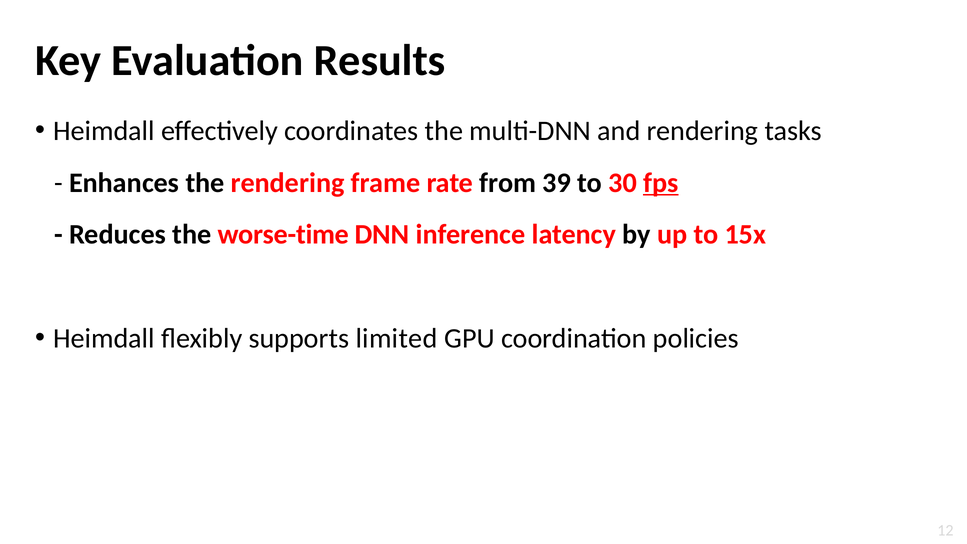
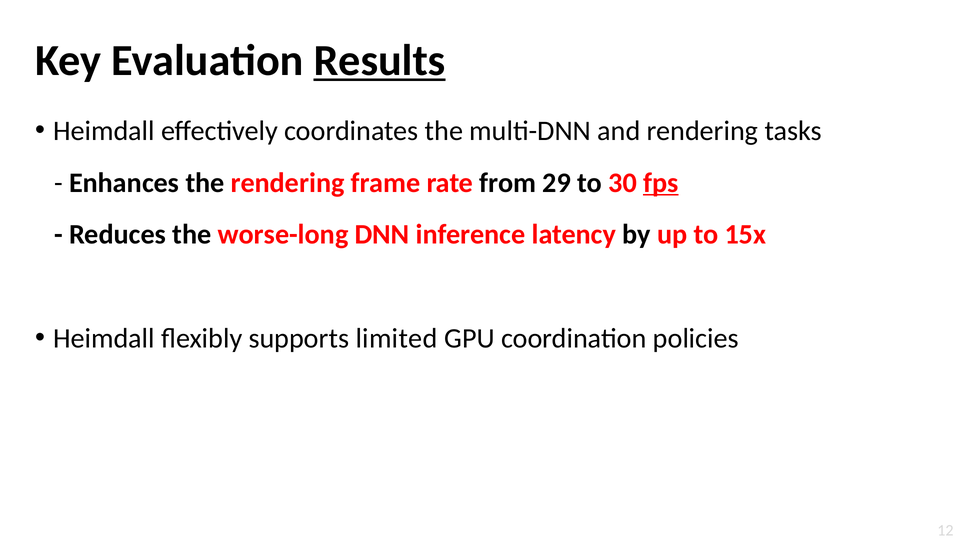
Results underline: none -> present (380, 61)
39: 39 -> 29 (557, 183)
worse-time: worse-time -> worse-long (283, 235)
